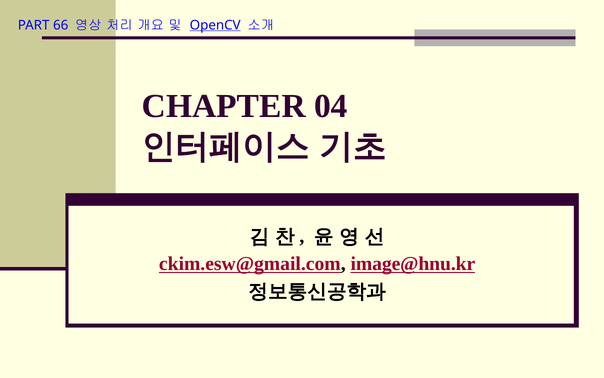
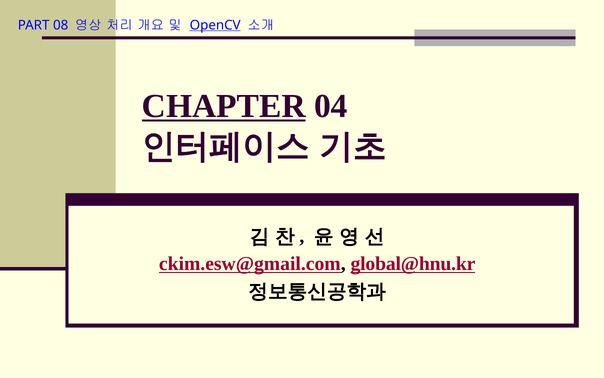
66: 66 -> 08 (61, 25)
CHAPTER underline: none -> present (224, 106)
image@hnu.kr: image@hnu.kr -> global@hnu.kr (413, 263)
